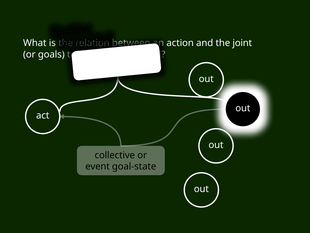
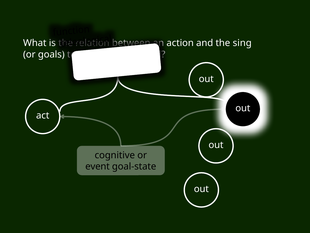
joint: joint -> sing (242, 43)
collective: collective -> cognitive (115, 155)
